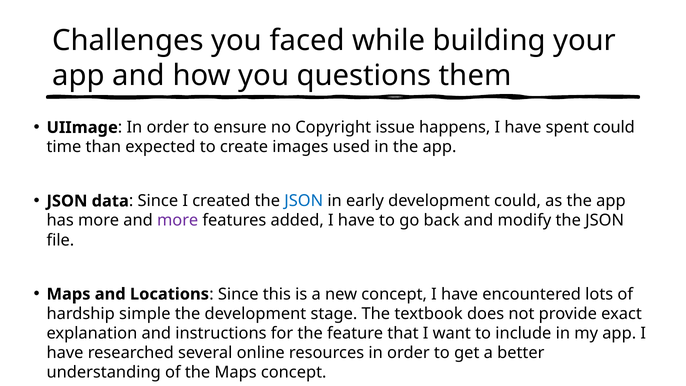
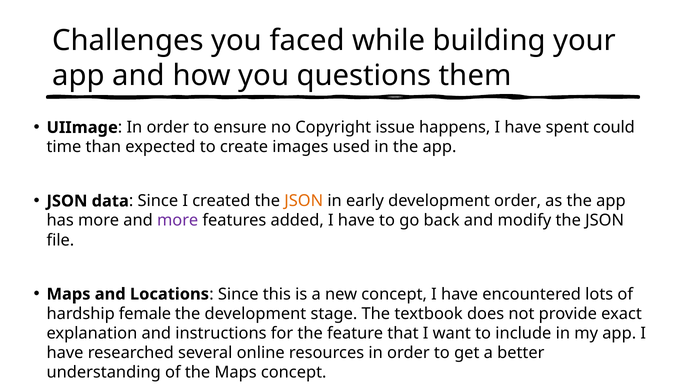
JSON colour: blue -> orange (304, 201)
development could: could -> order (518, 201)
simple: simple -> female (145, 314)
